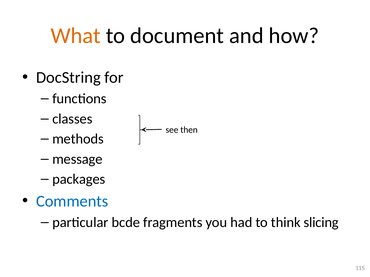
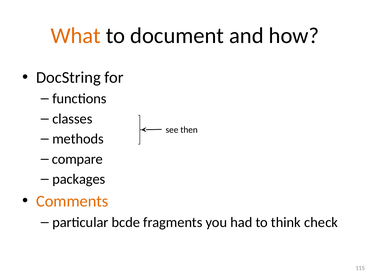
message: message -> compare (77, 159)
Comments colour: blue -> orange (72, 201)
slicing: slicing -> check (321, 223)
